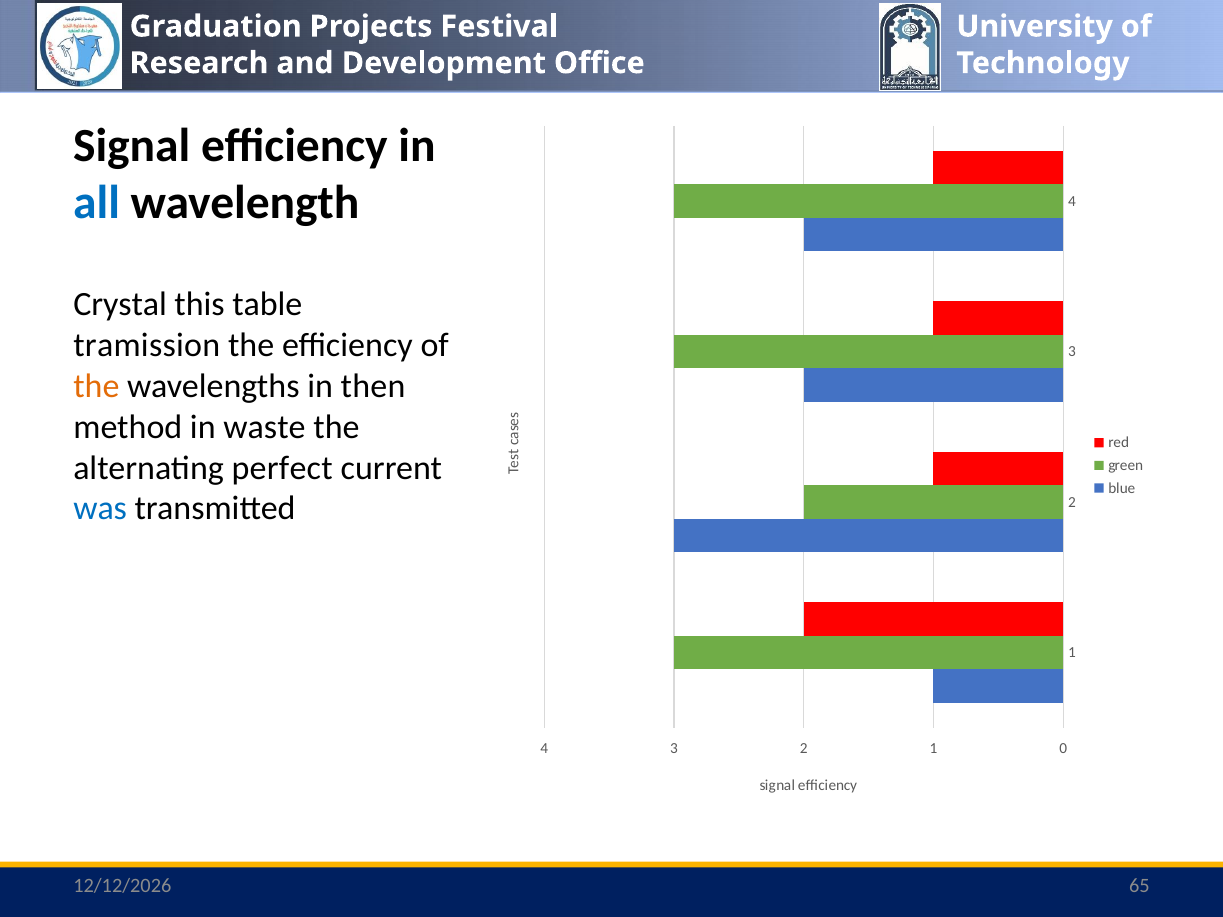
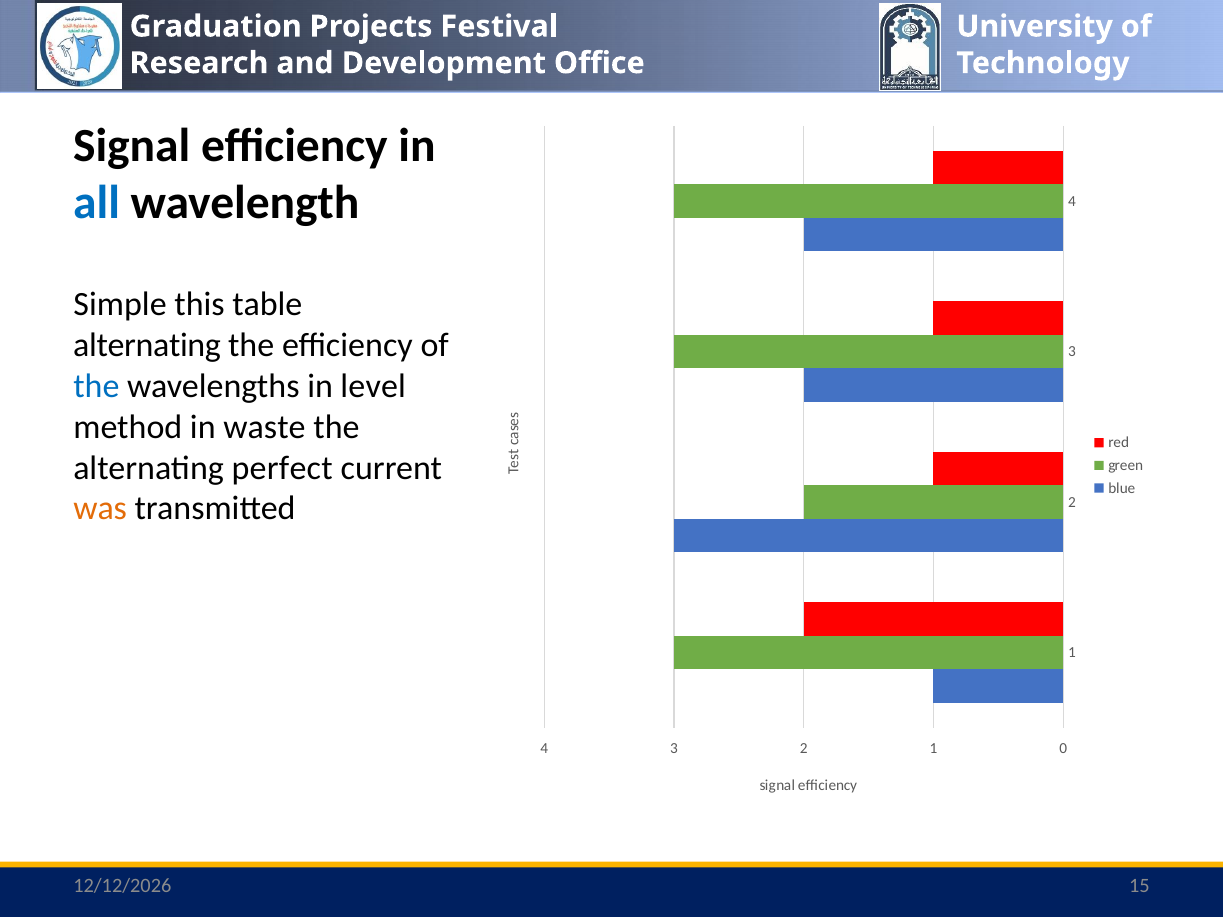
Crystal: Crystal -> Simple (120, 305)
tramission: tramission -> alternating (147, 345)
the colour: orange -> blue (96, 386)
then: then -> level (373, 386)
was colour: blue -> orange (100, 509)
65: 65 -> 15 (1139, 886)
